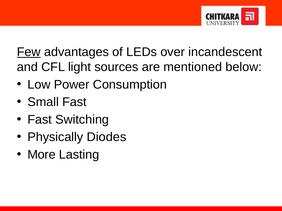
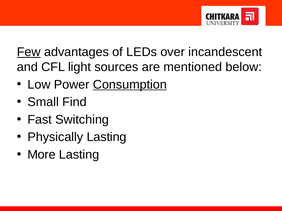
Consumption underline: none -> present (130, 85)
Small Fast: Fast -> Find (74, 102)
Physically Diodes: Diodes -> Lasting (107, 137)
